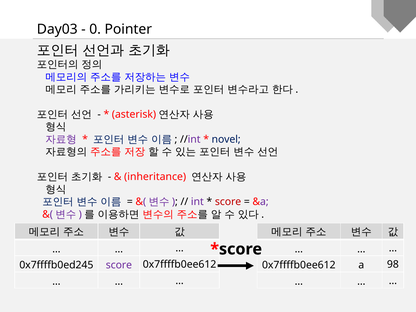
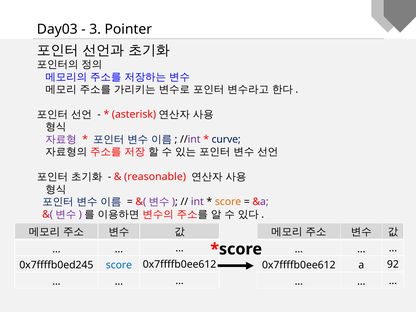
0: 0 -> 3 (95, 29)
novel: novel -> curve (226, 139)
inheritance: inheritance -> reasonable (155, 177)
score colour: red -> orange (228, 202)
score colour: purple -> blue (119, 265)
98: 98 -> 92 (393, 264)
